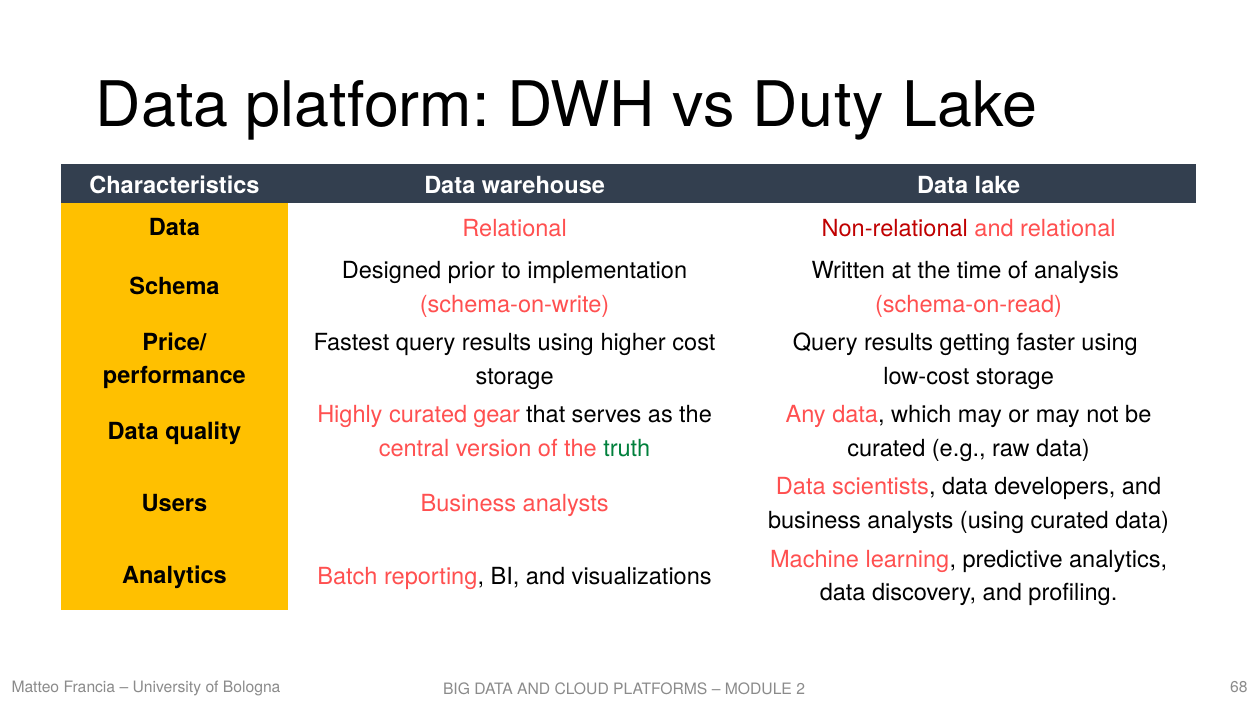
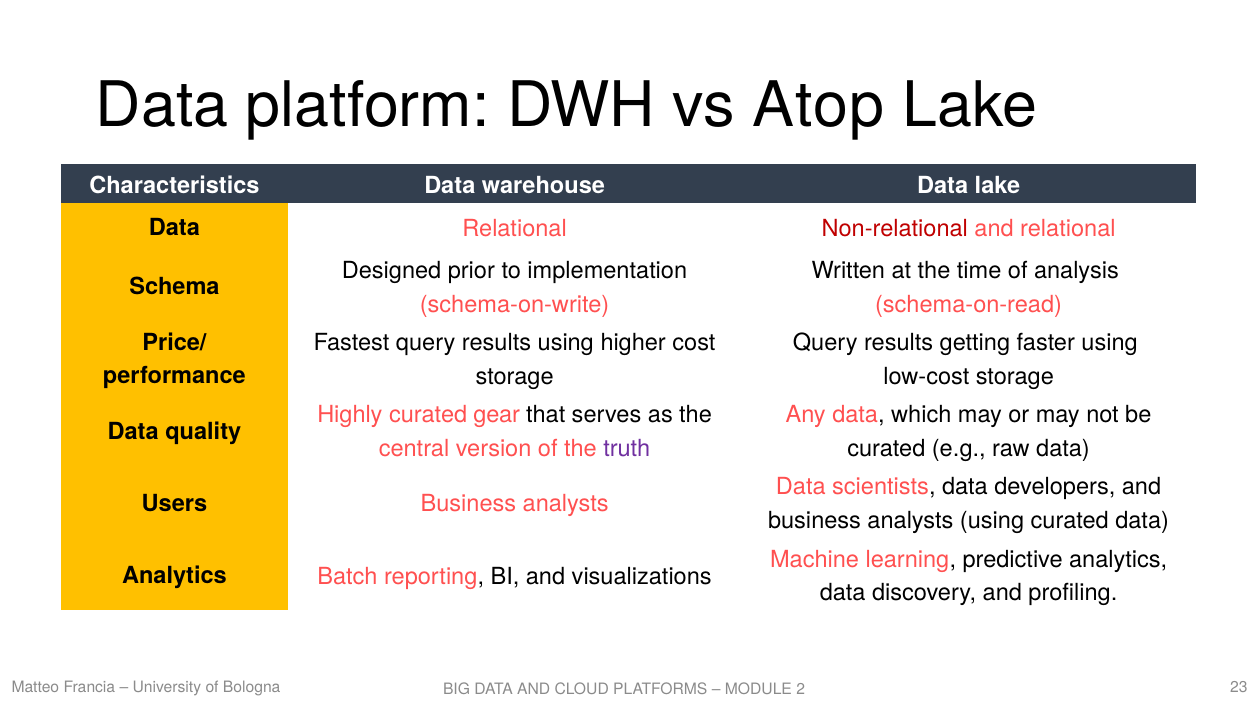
Duty: Duty -> Atop (818, 106)
truth colour: green -> purple (627, 449)
68: 68 -> 23 (1239, 688)
